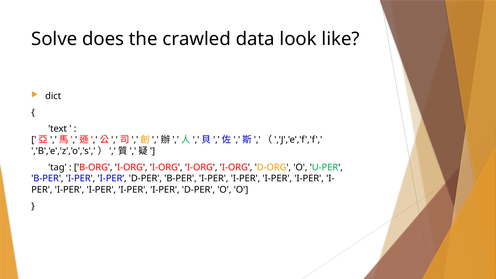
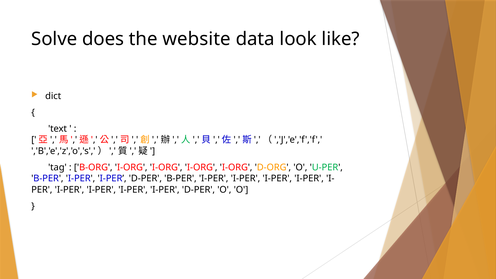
crawled: crawled -> website (197, 39)
